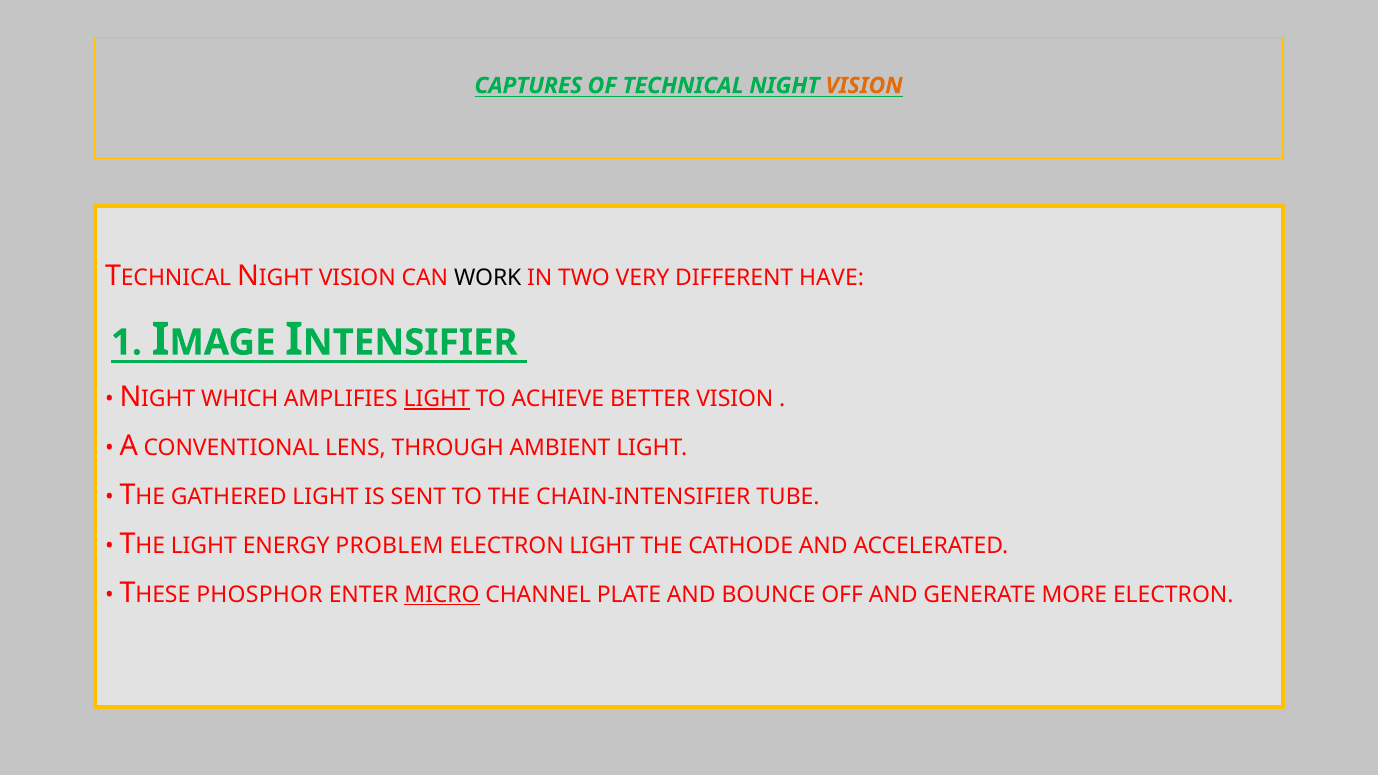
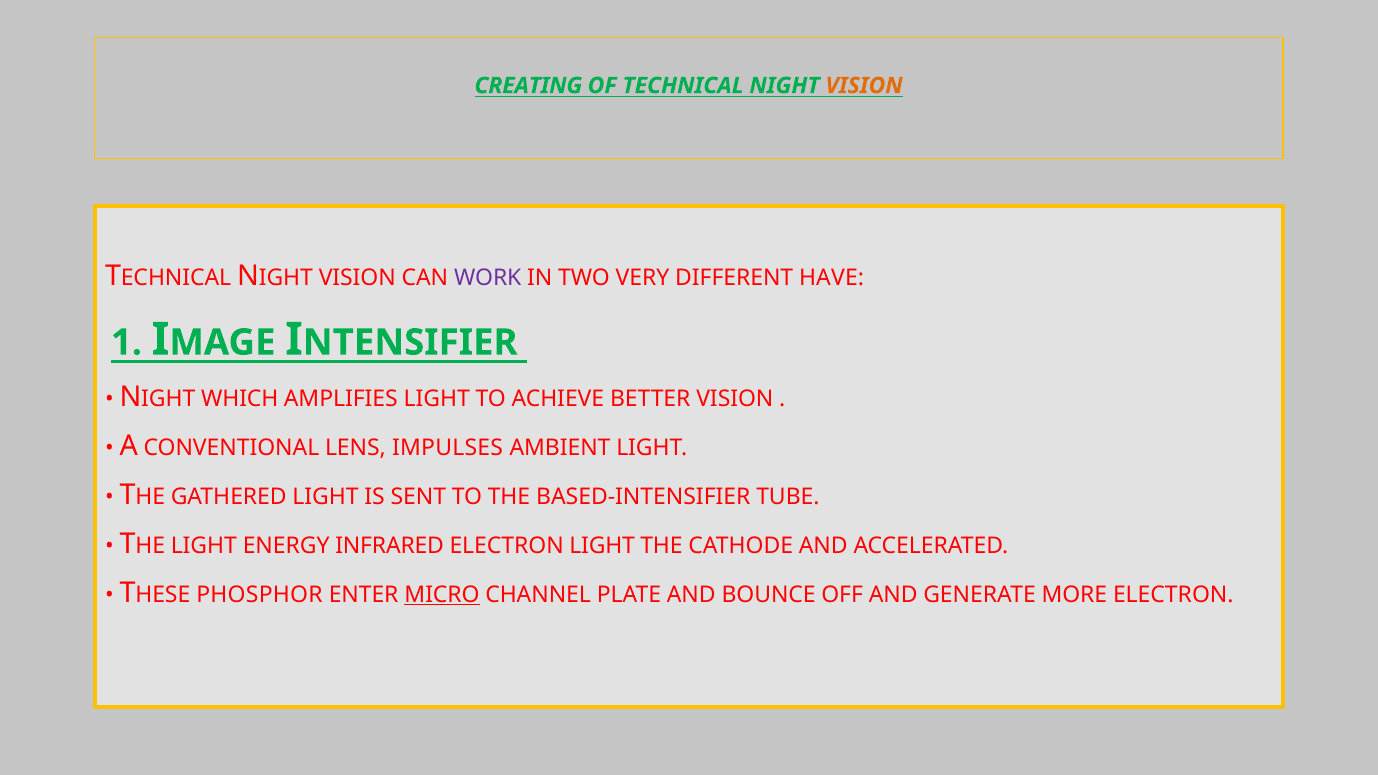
CAPTURES: CAPTURES -> CREATING (528, 86)
WORK colour: black -> purple (488, 278)
LIGHT underline: present -> none (437, 399)
THROUGH: THROUGH -> IMPULSES (448, 448)
CHAIN-INTENSIFIER: CHAIN-INTENSIFIER -> BASED-INTENSIFIER (643, 497)
PROBLEM: PROBLEM -> INFRARED (390, 546)
